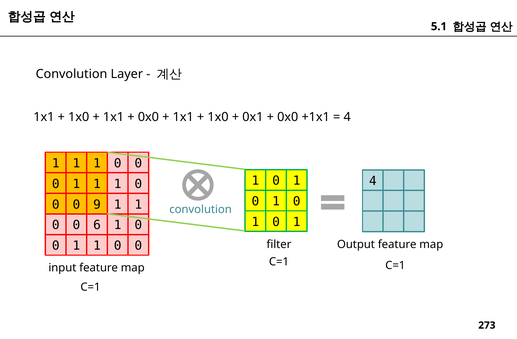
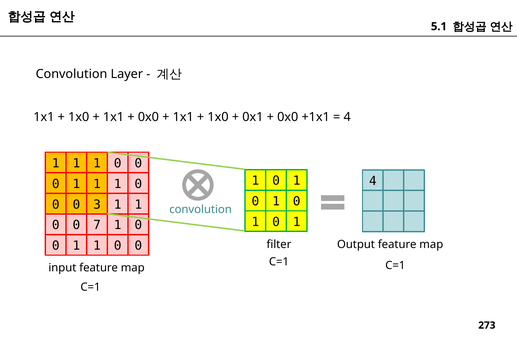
9: 9 -> 3 (97, 205)
6: 6 -> 7 (97, 226)
